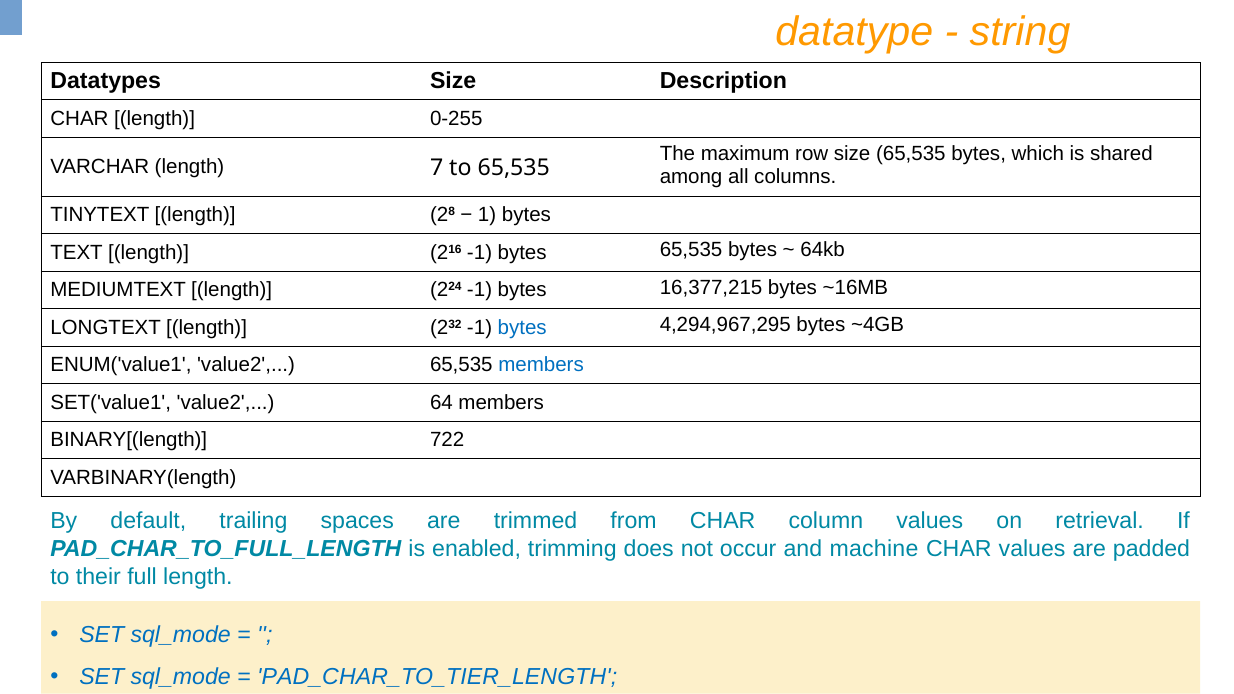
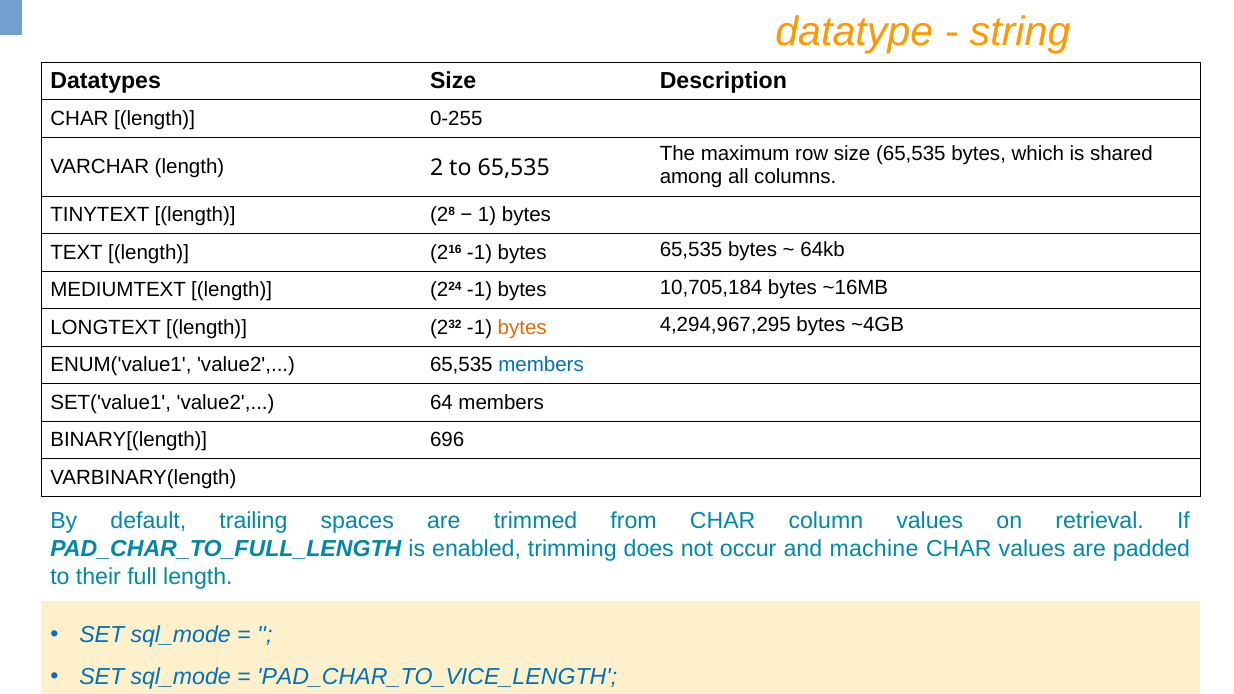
7: 7 -> 2 (437, 168)
16,377,215: 16,377,215 -> 10,705,184 (711, 287)
bytes colour: blue -> orange (522, 328)
722: 722 -> 696 (447, 440)
PAD_CHAR_TO_TIER_LENGTH: PAD_CHAR_TO_TIER_LENGTH -> PAD_CHAR_TO_VICE_LENGTH (437, 677)
